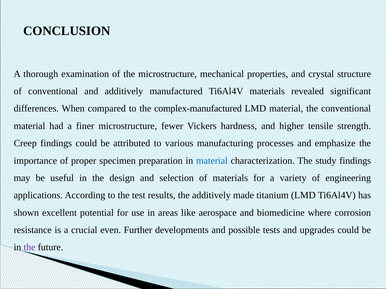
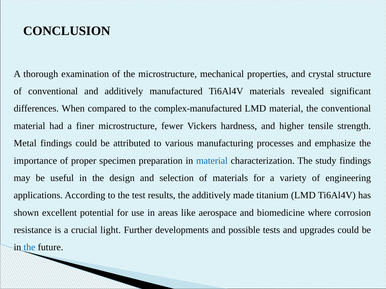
Creep: Creep -> Metal (25, 143)
even: even -> light (111, 230)
the colour: purple -> blue (29, 248)
